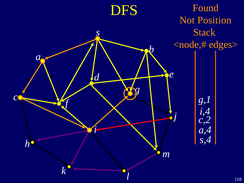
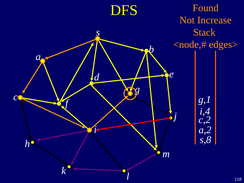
Position: Position -> Increase (214, 20)
a,4: a,4 -> a,2 (205, 130)
s,4: s,4 -> s,8 (205, 140)
